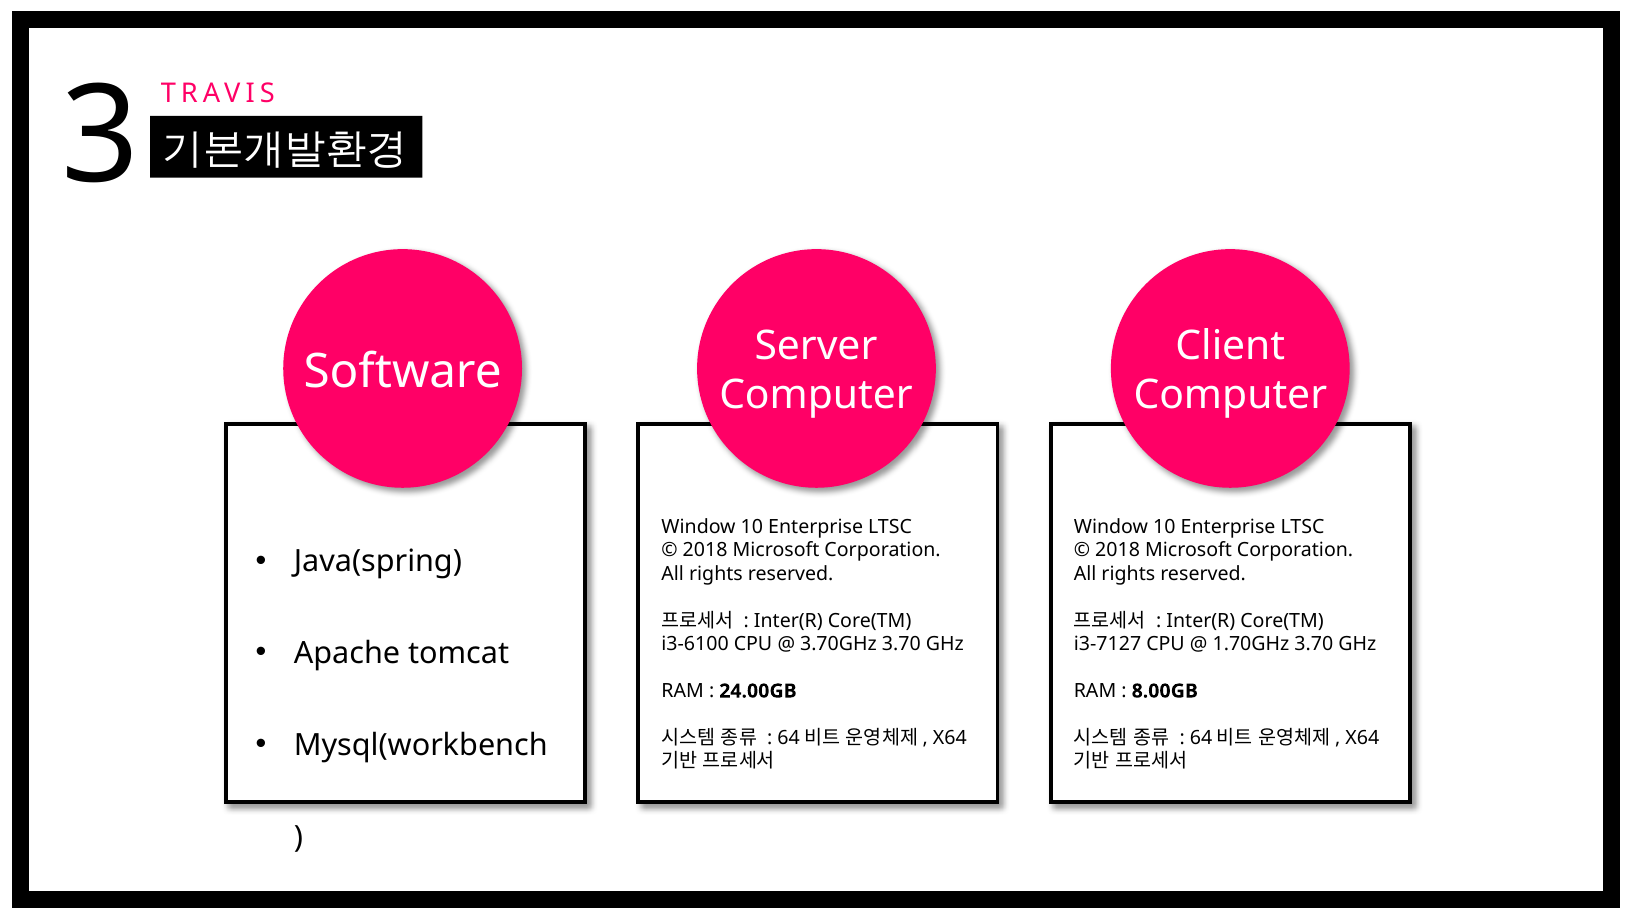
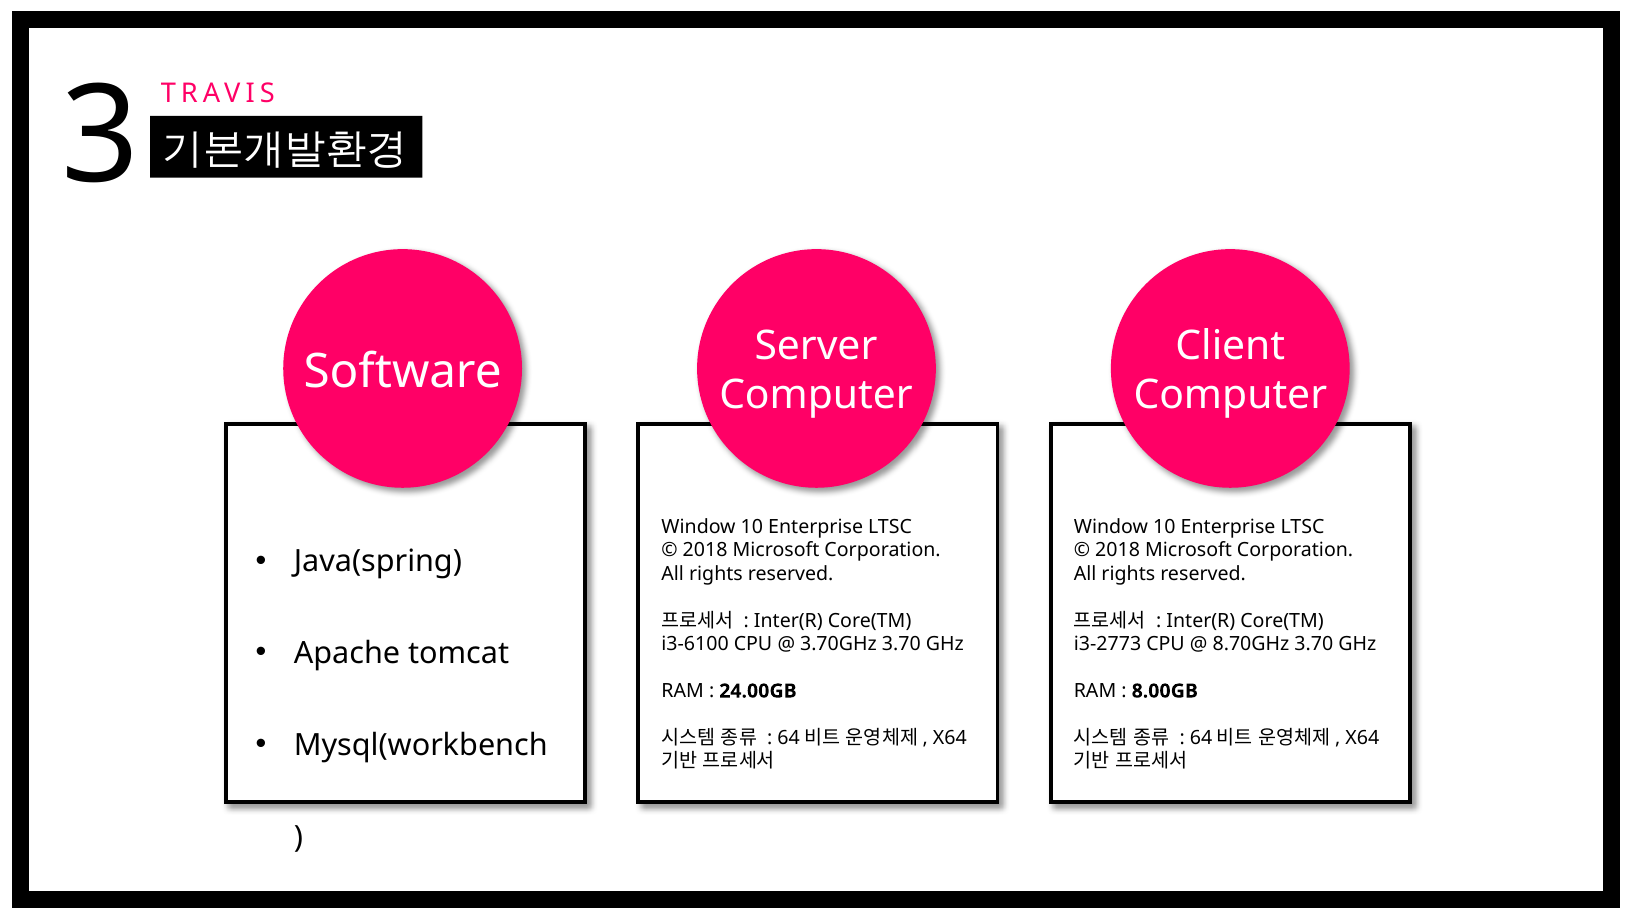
i3-7127: i3-7127 -> i3-2773 (1108, 645)
1.70GHz: 1.70GHz -> 8.70GHz (1251, 645)
